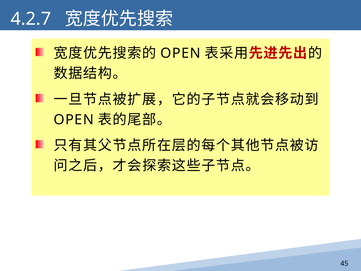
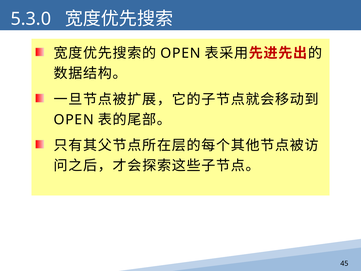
4.2.7: 4.2.7 -> 5.3.0 (31, 19)
